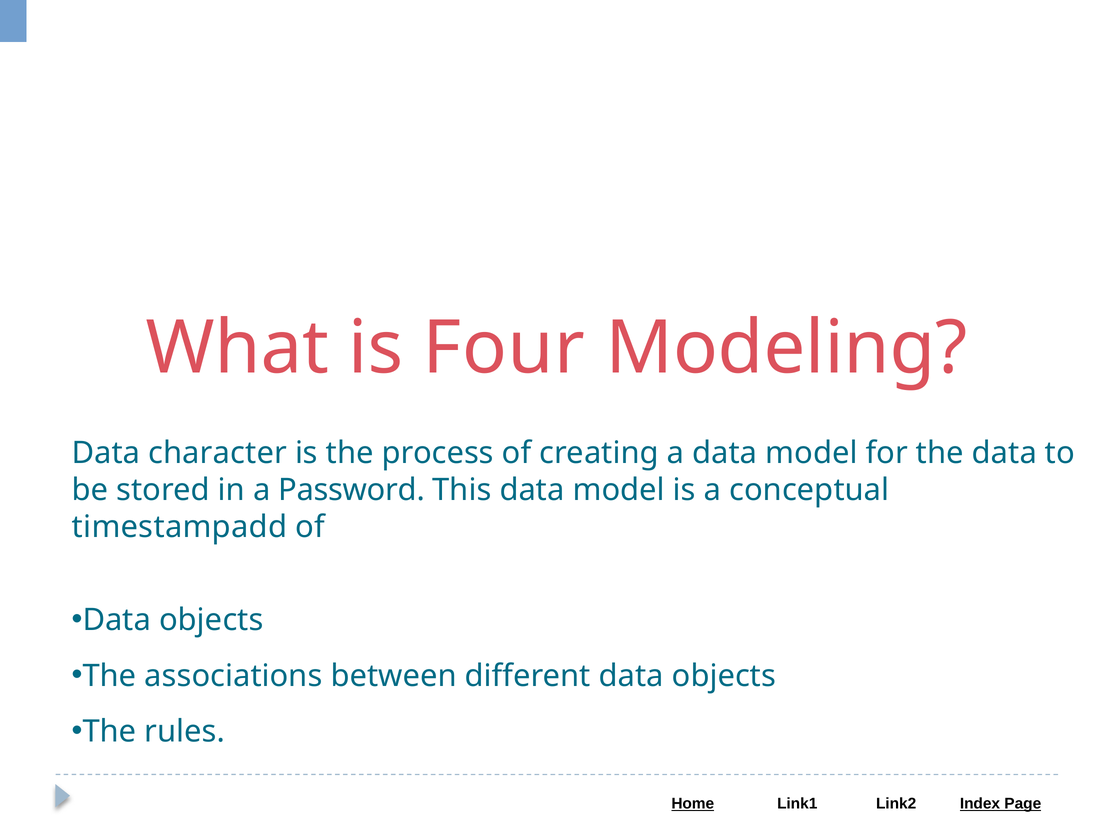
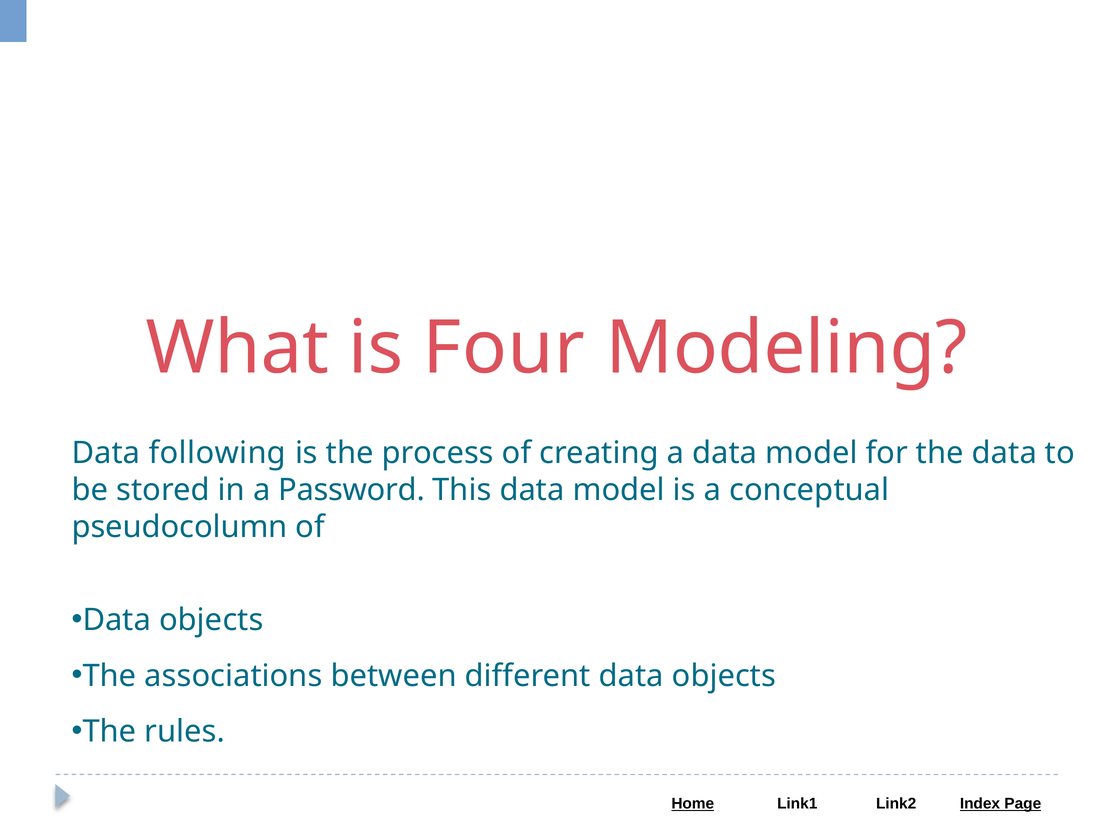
character: character -> following (217, 453)
timestampadd: timestampadd -> pseudocolumn (180, 527)
